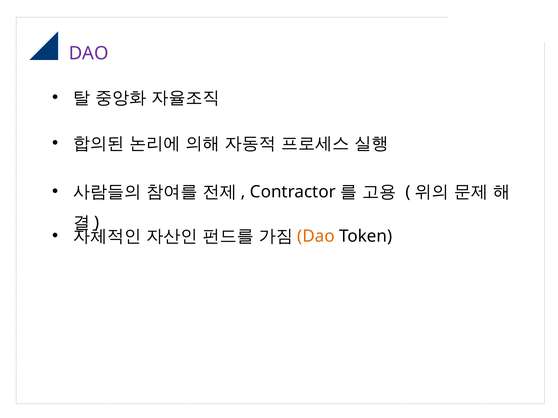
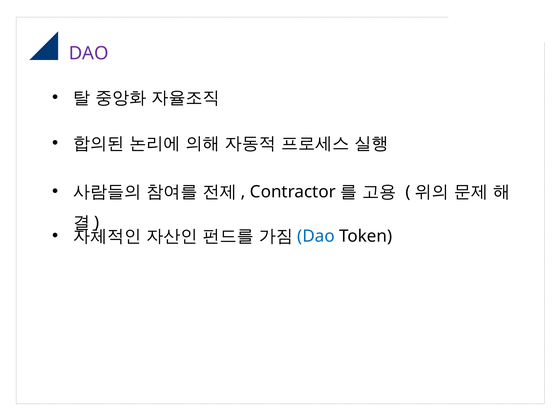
Dao colour: orange -> blue (316, 236)
